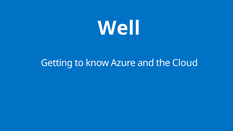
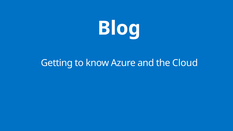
Well: Well -> Blog (119, 28)
